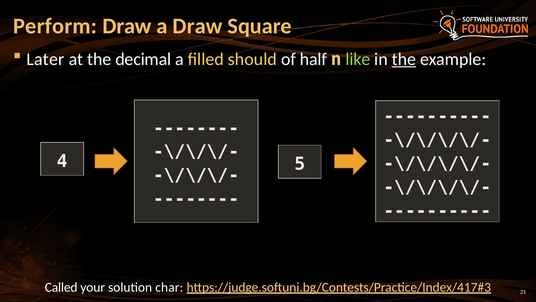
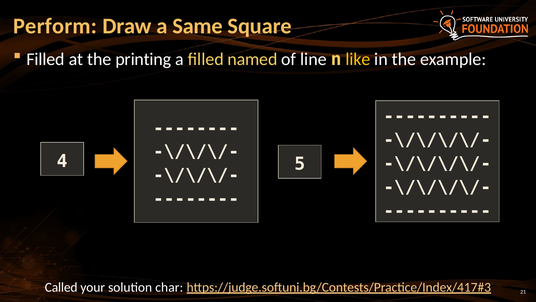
а Draw: Draw -> Same (198, 26)
Later: Later -> Filled (46, 59)
decimal: decimal -> printing (143, 59)
should: should -> named (253, 59)
half: half -> line (313, 59)
like colour: light green -> yellow (358, 59)
the underline: present -> none (404, 59)
